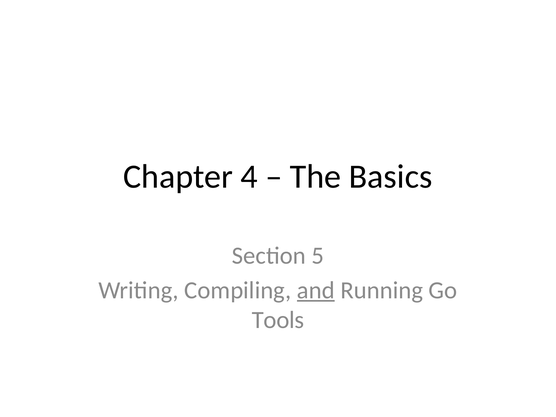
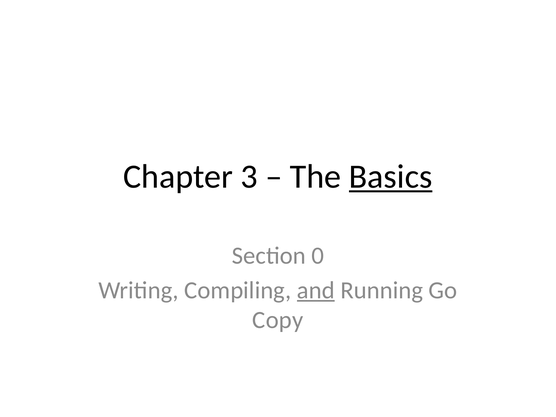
4: 4 -> 3 (249, 177)
Basics underline: none -> present (391, 177)
5: 5 -> 0 (318, 256)
Tools: Tools -> Copy (278, 320)
